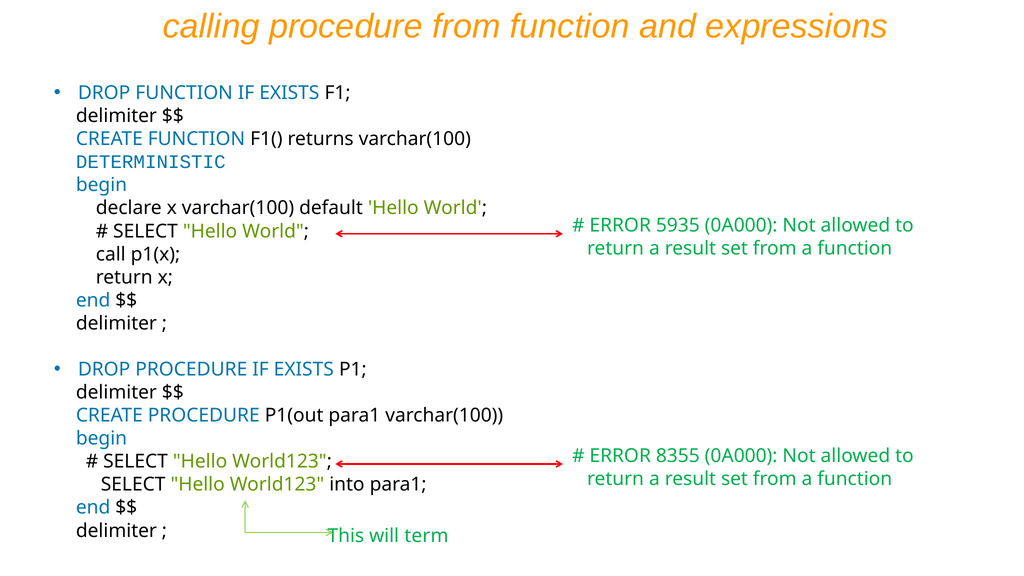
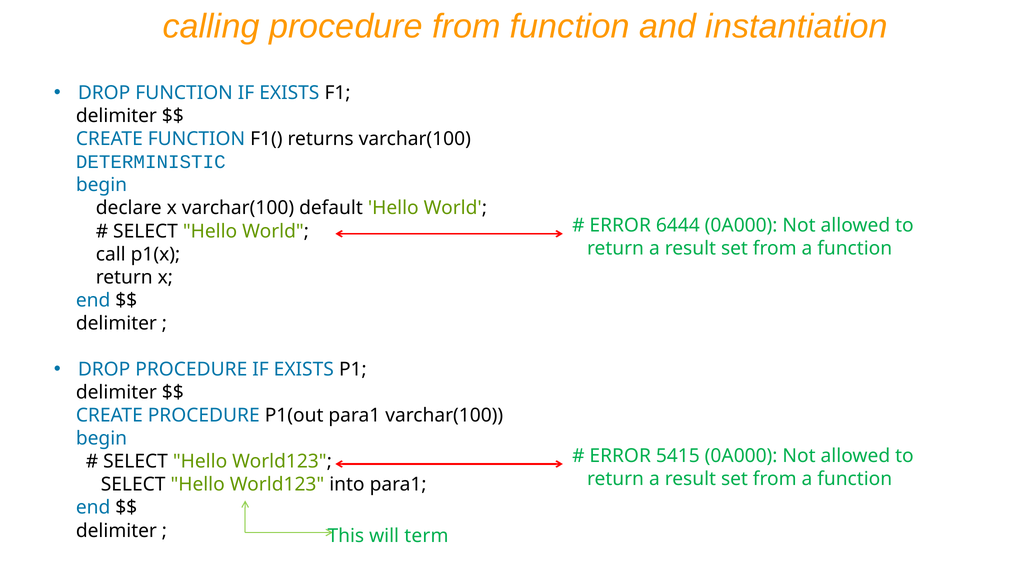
expressions: expressions -> instantiation (797, 27)
5935: 5935 -> 6444 (678, 226)
8355: 8355 -> 5415 (678, 456)
